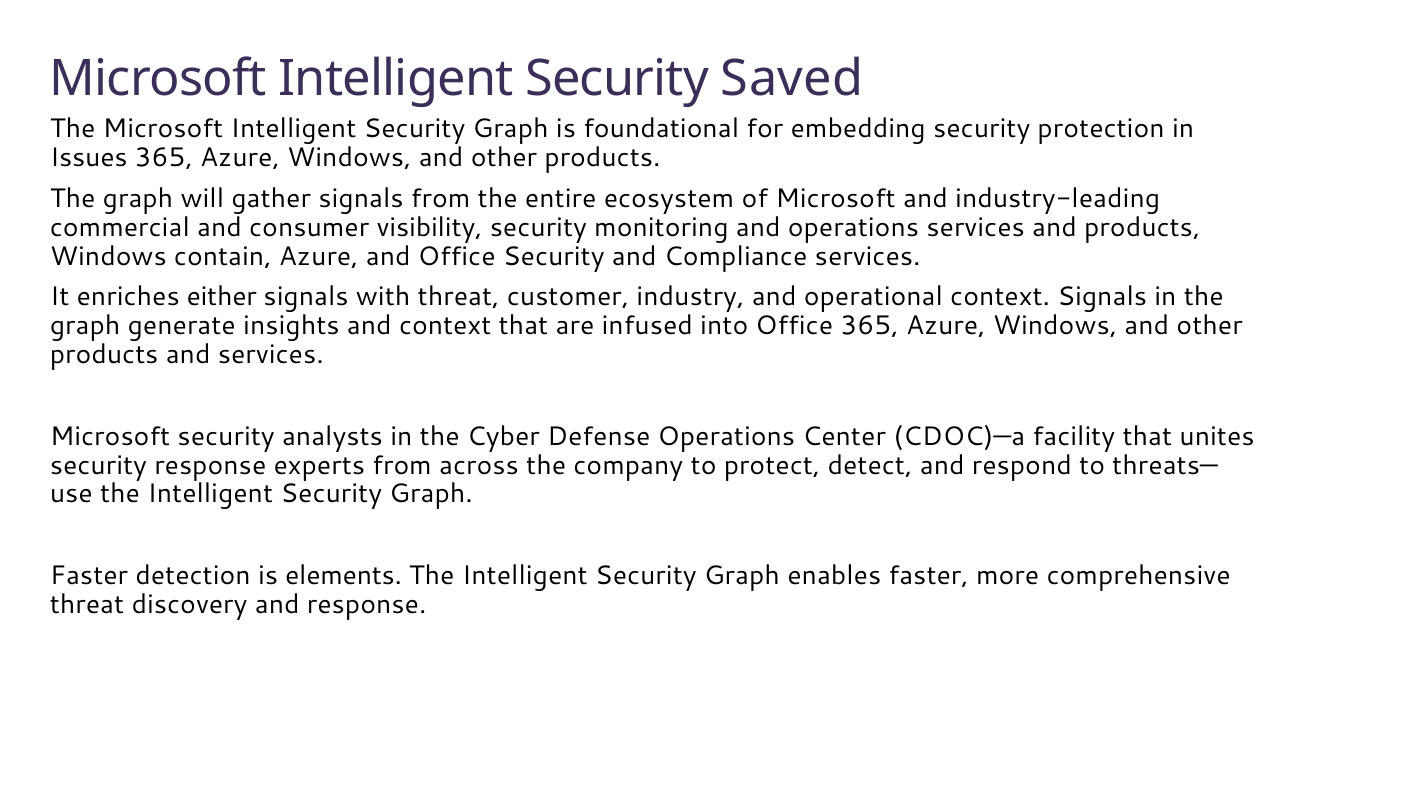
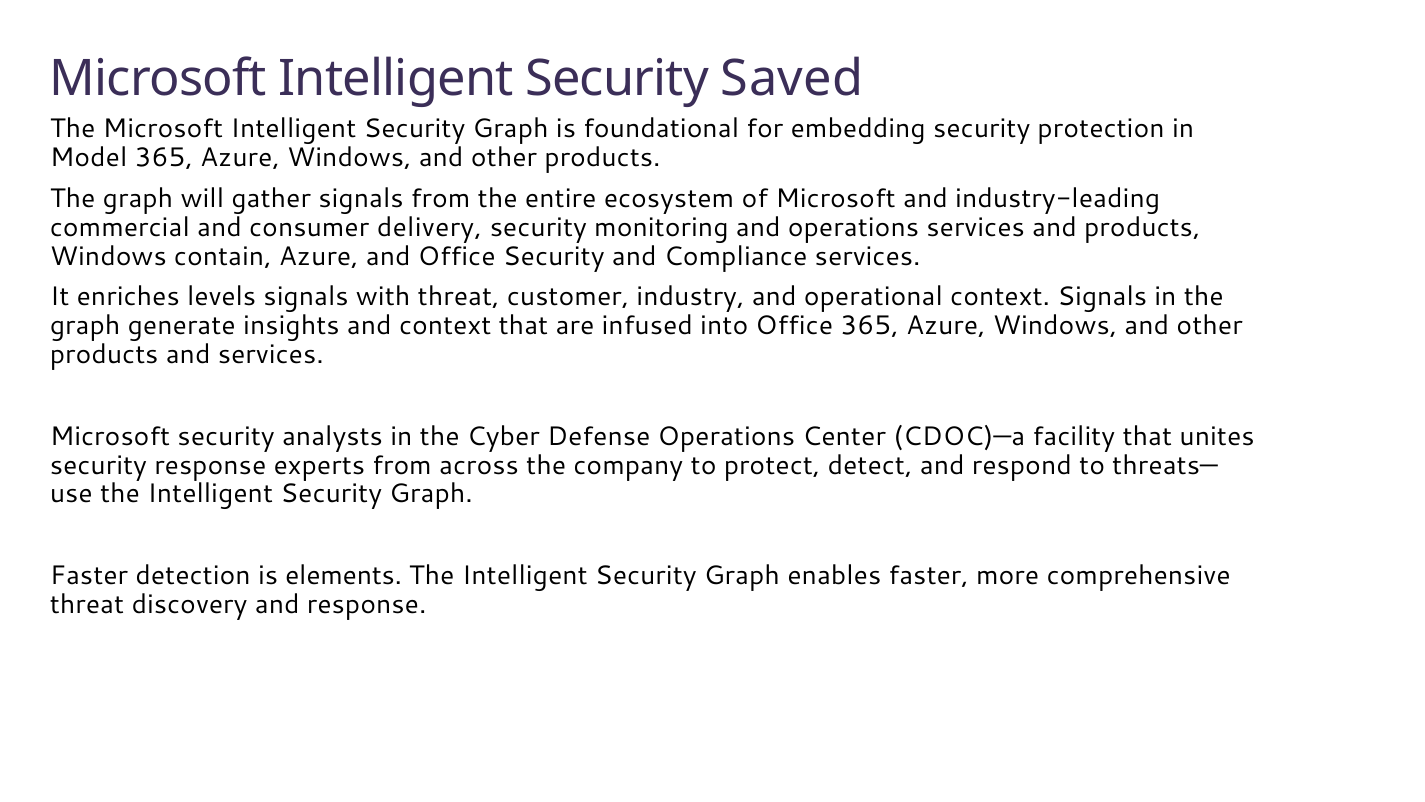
Issues: Issues -> Model (89, 158)
visibility: visibility -> delivery (429, 227)
either: either -> levels (222, 297)
